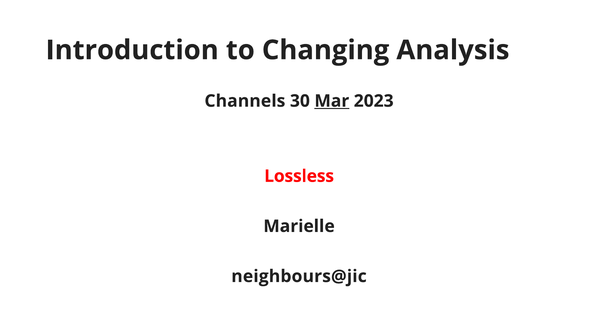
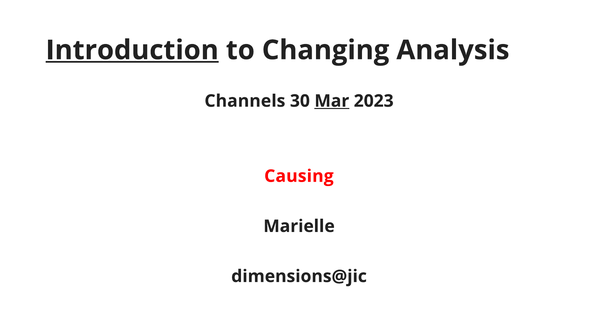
Introduction underline: none -> present (132, 50)
Lossless: Lossless -> Causing (299, 176)
neighbours@jic: neighbours@jic -> dimensions@jic (299, 277)
